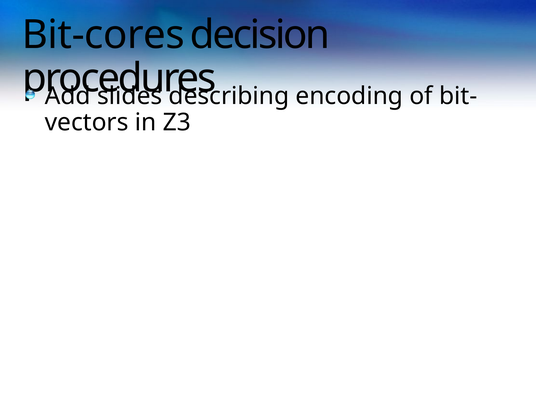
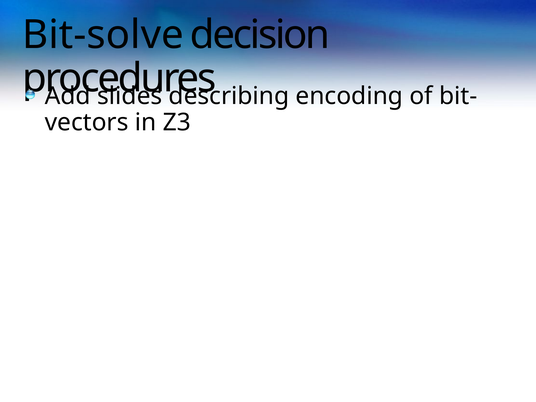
Bit-cores: Bit-cores -> Bit-solve (103, 35)
